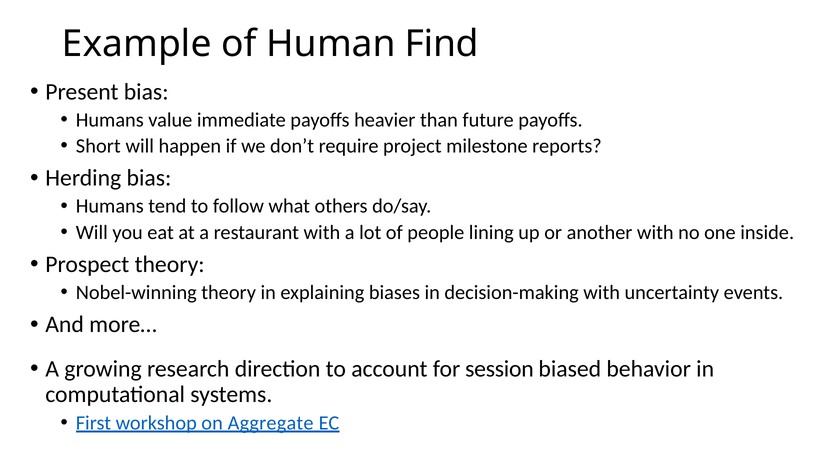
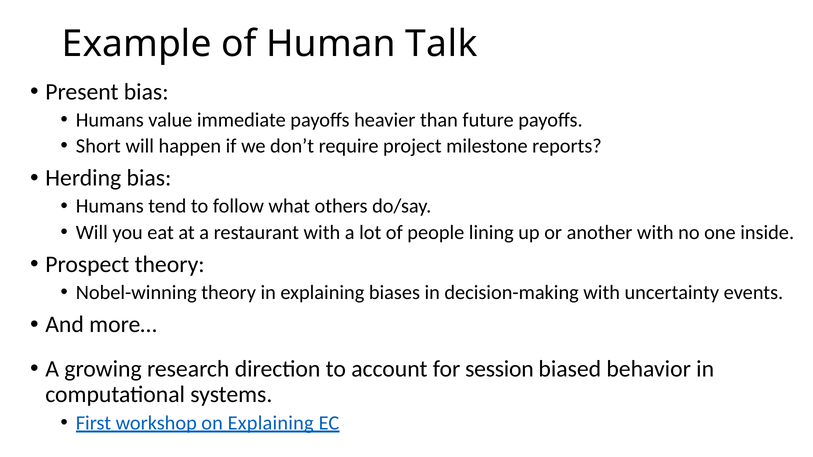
Find: Find -> Talk (442, 44)
on Aggregate: Aggregate -> Explaining (271, 423)
